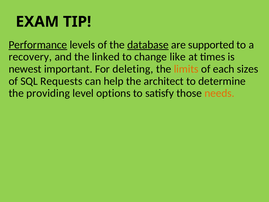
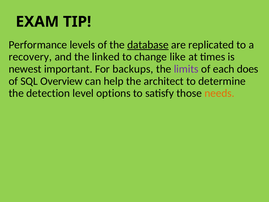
Performance underline: present -> none (38, 45)
supported: supported -> replicated (211, 45)
deleting: deleting -> backups (133, 69)
limits colour: orange -> purple (186, 69)
sizes: sizes -> does (248, 69)
Requests: Requests -> Overview (62, 81)
providing: providing -> detection (48, 93)
